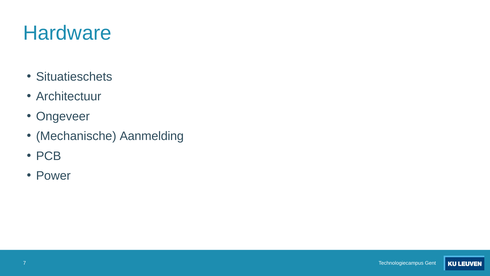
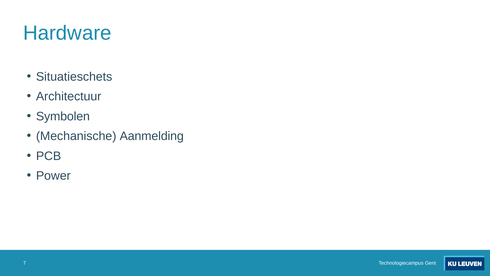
Ongeveer: Ongeveer -> Symbolen (63, 116)
